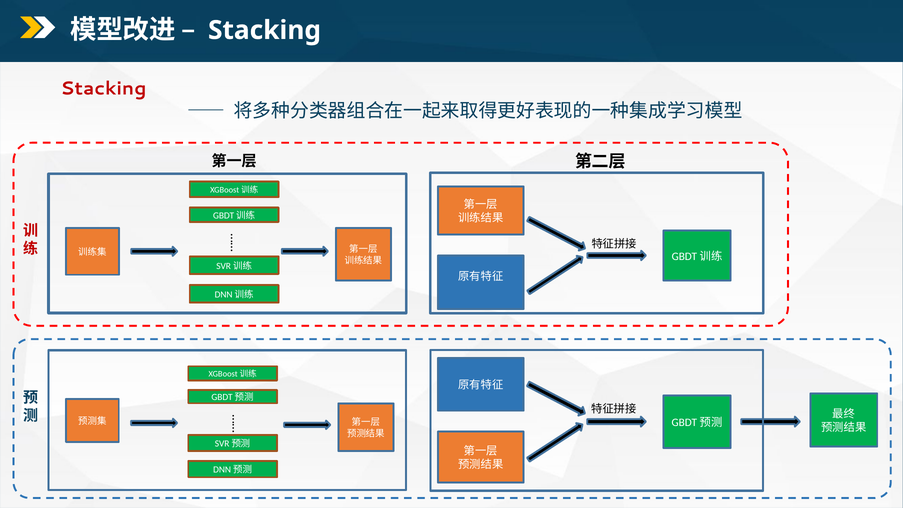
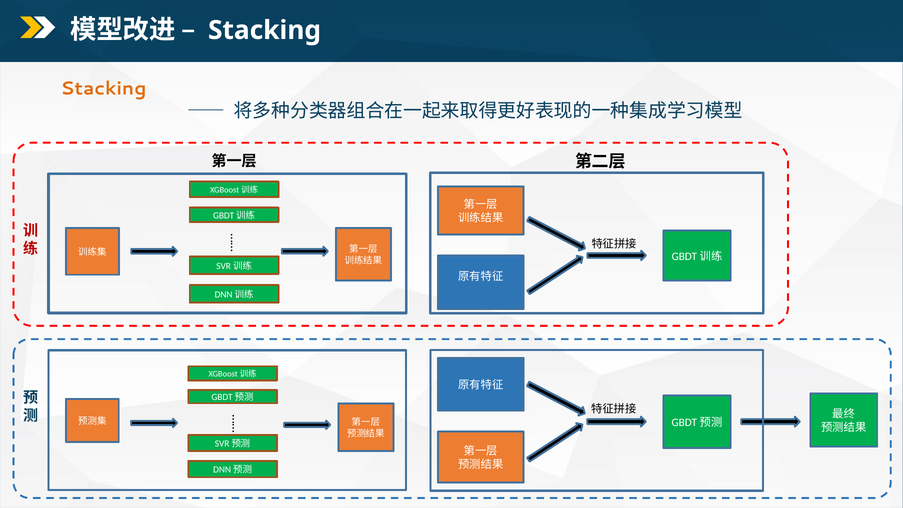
Stacking colour: red -> orange (103, 88)
